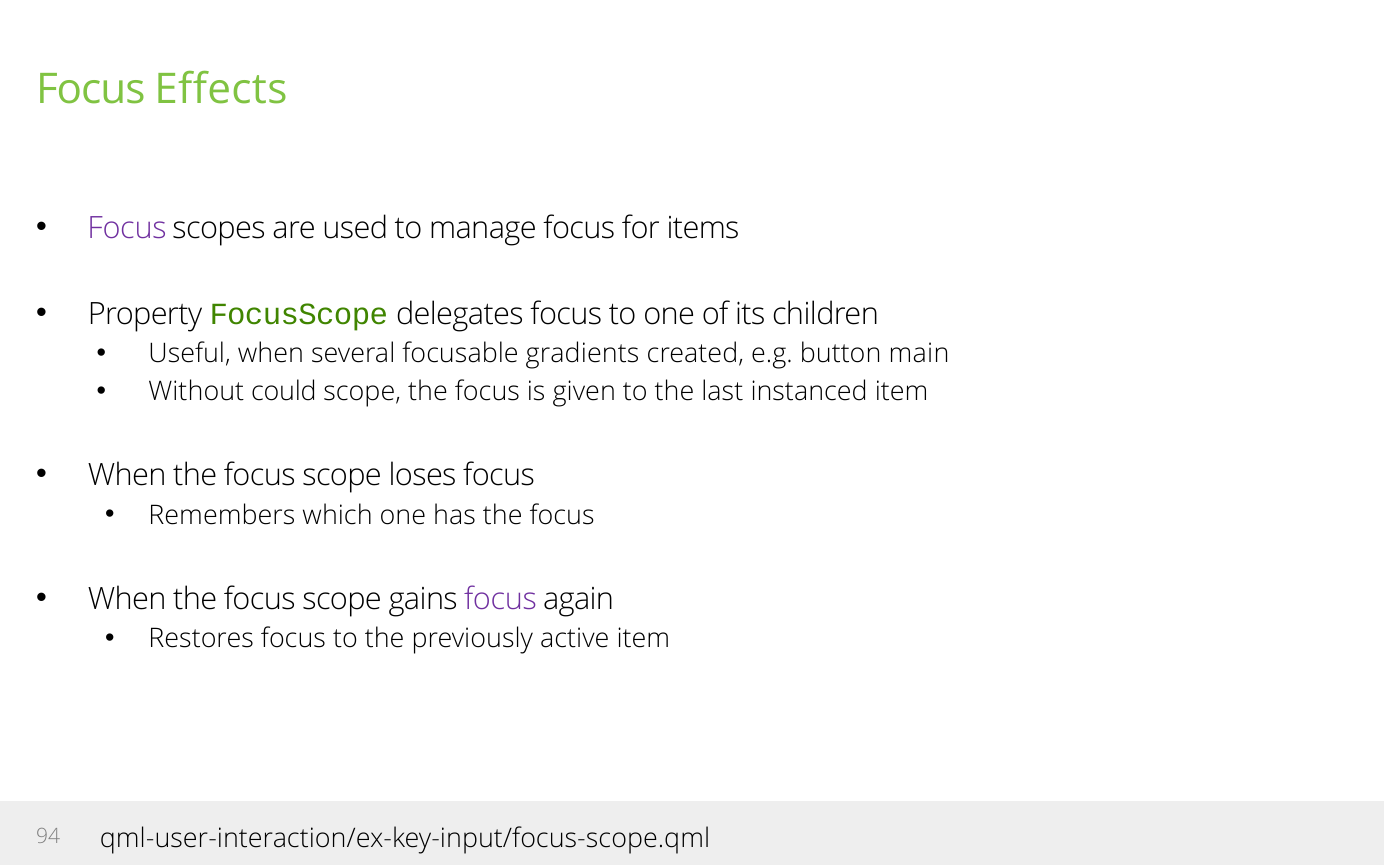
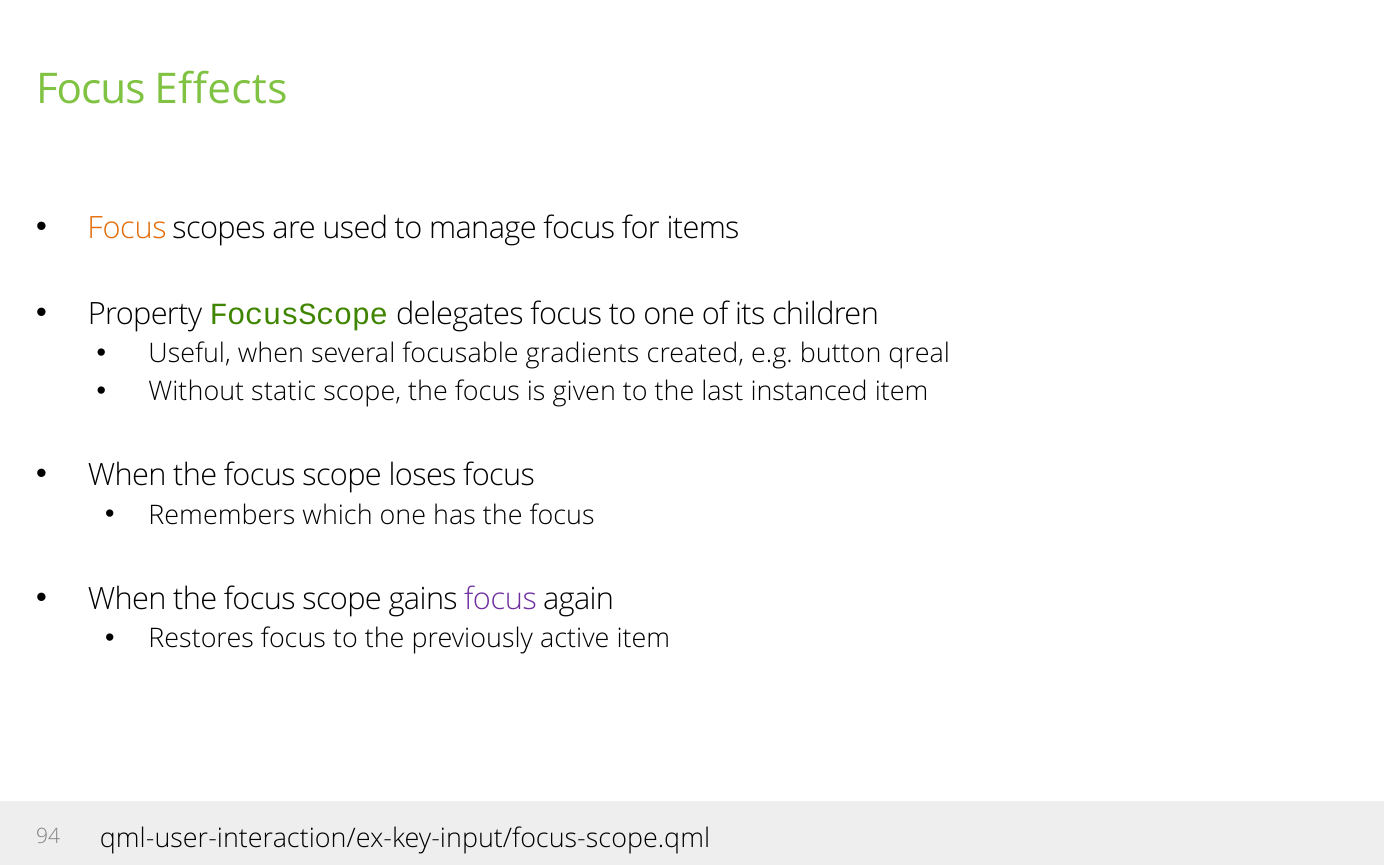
Focus colour: purple -> orange (127, 228)
main: main -> qreal (919, 354)
could: could -> static (284, 392)
